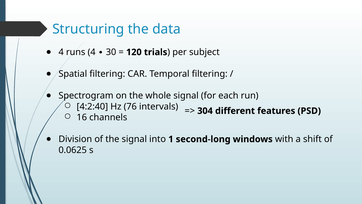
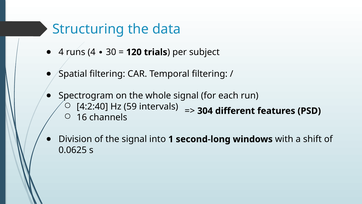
76: 76 -> 59 (130, 106)
